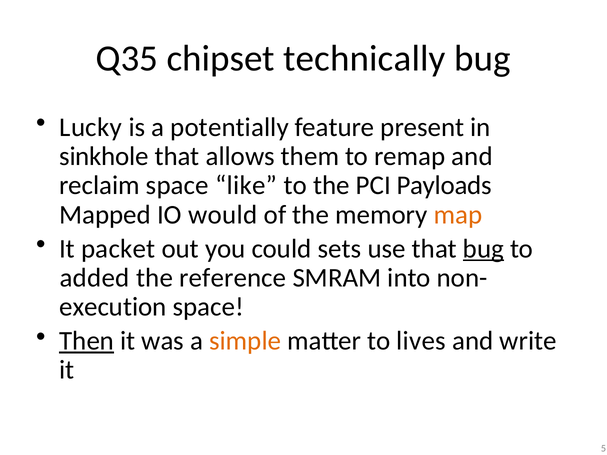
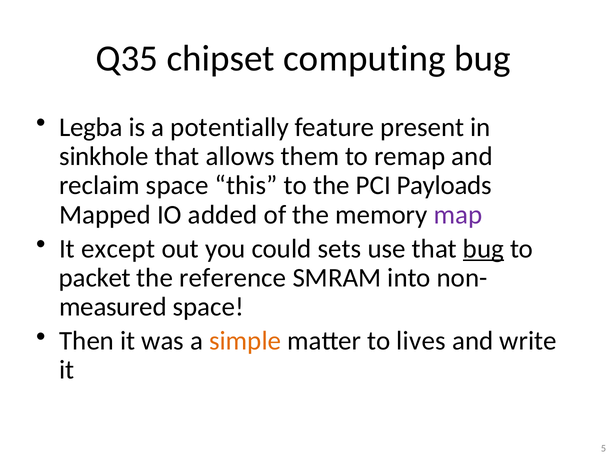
technically: technically -> computing (364, 59)
Lucky: Lucky -> Legba (91, 127)
like: like -> this (246, 186)
would: would -> added (223, 215)
map colour: orange -> purple (458, 215)
packet: packet -> except (118, 249)
added: added -> packet (95, 278)
execution: execution -> measured (113, 307)
Then underline: present -> none (87, 341)
